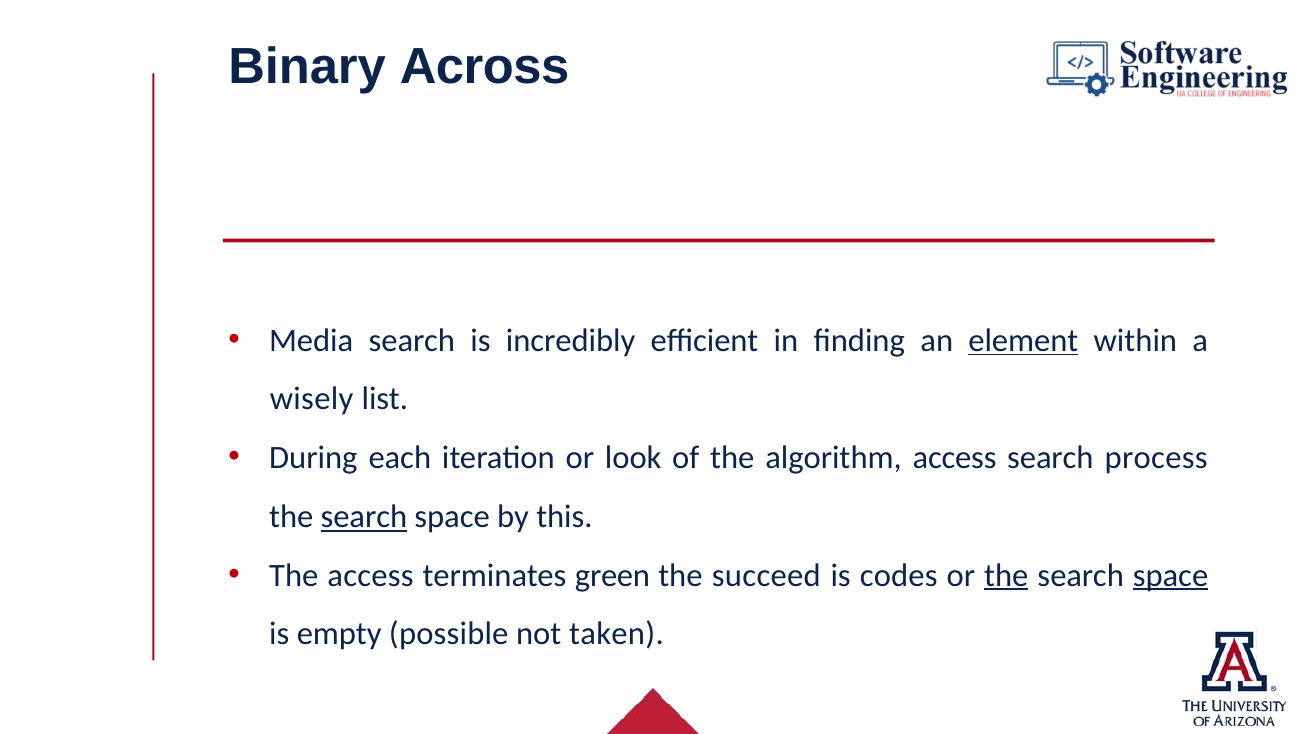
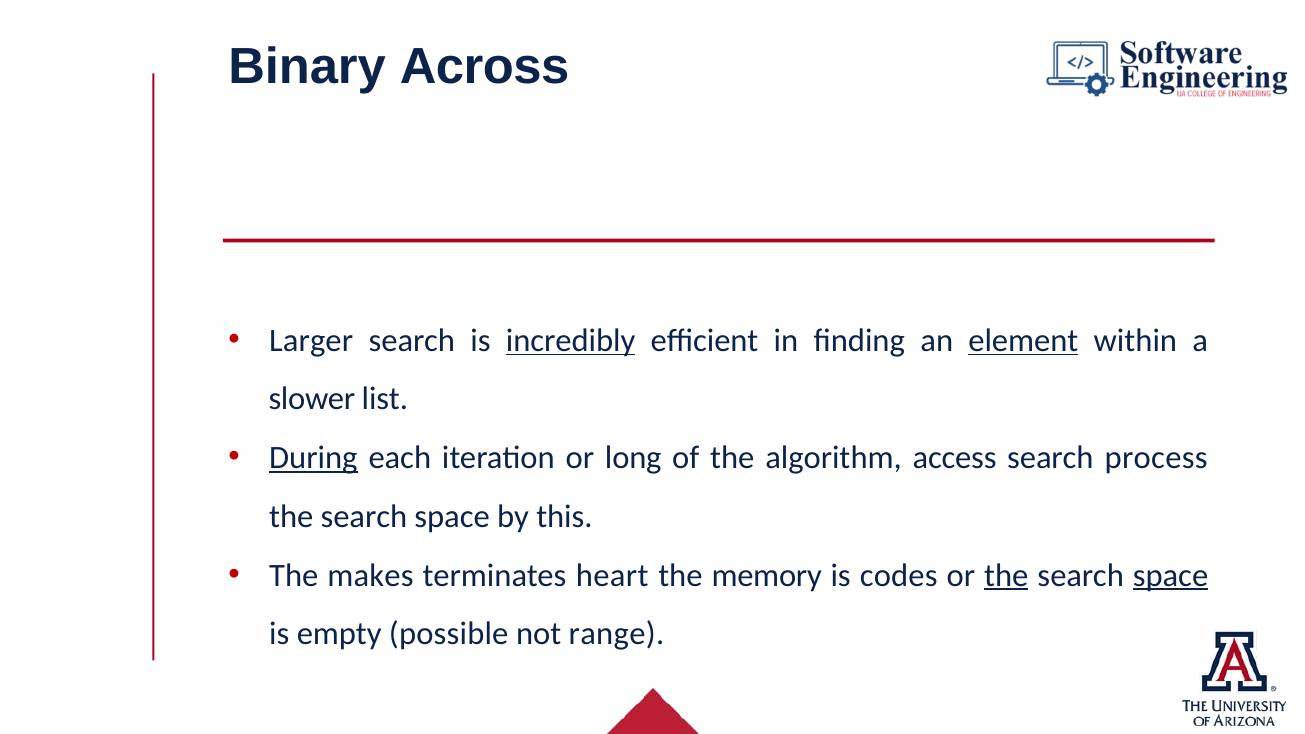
Media: Media -> Larger (311, 341)
incredibly underline: none -> present (571, 341)
wisely: wisely -> slower (312, 399)
During underline: none -> present (313, 458)
look: look -> long (633, 458)
search underline: present -> none (364, 517)
The access: access -> makes (370, 575)
green: green -> heart (612, 575)
succeed: succeed -> memory (767, 575)
taken: taken -> range (616, 634)
